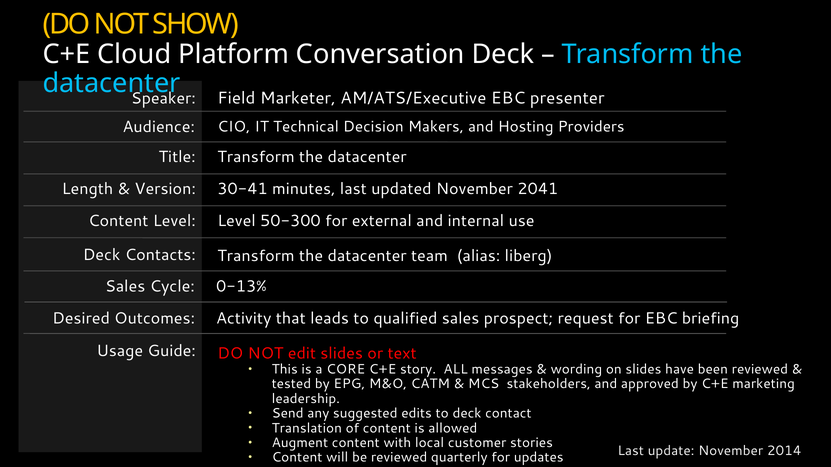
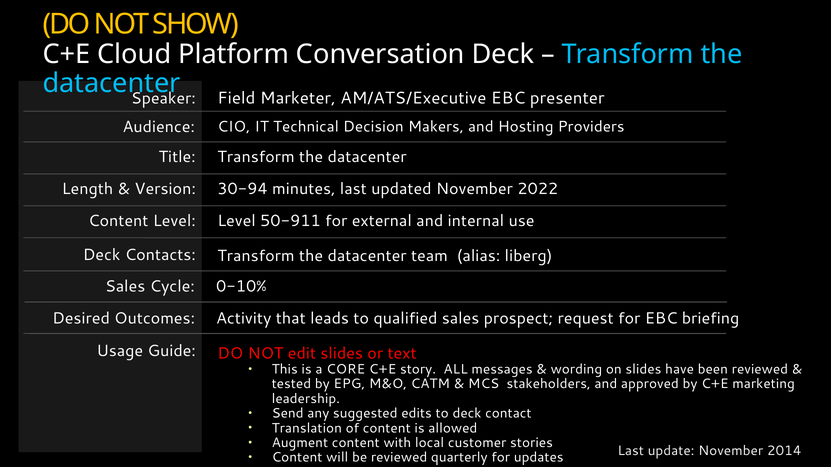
30-41: 30-41 -> 30-94 (242, 189)
2041: 2041 -> 2022 (538, 189)
50-300: 50-300 -> 50-911 (290, 221)
0-13%: 0-13% -> 0-10% (241, 287)
